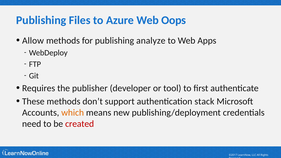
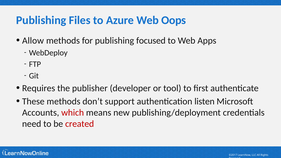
analyze: analyze -> focused (151, 41)
stack: stack -> listen (204, 101)
which colour: orange -> red (73, 113)
